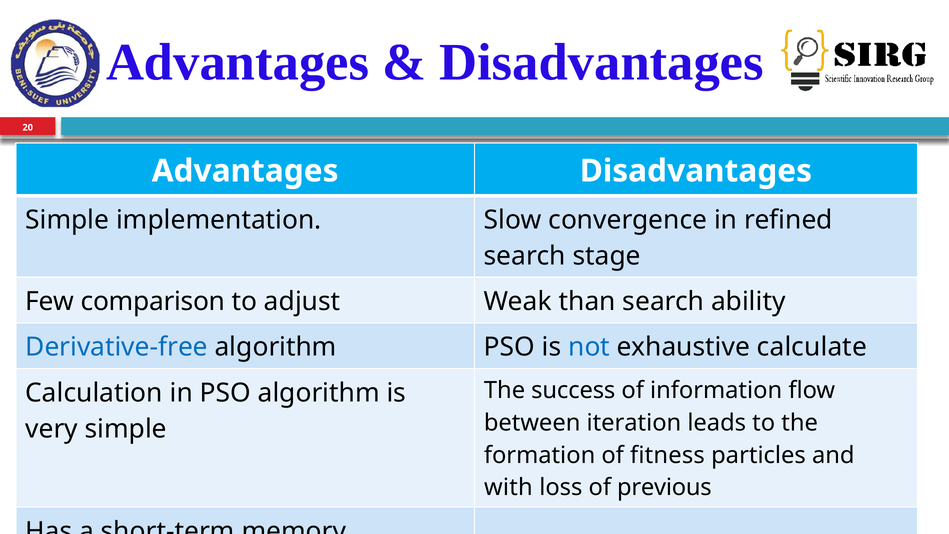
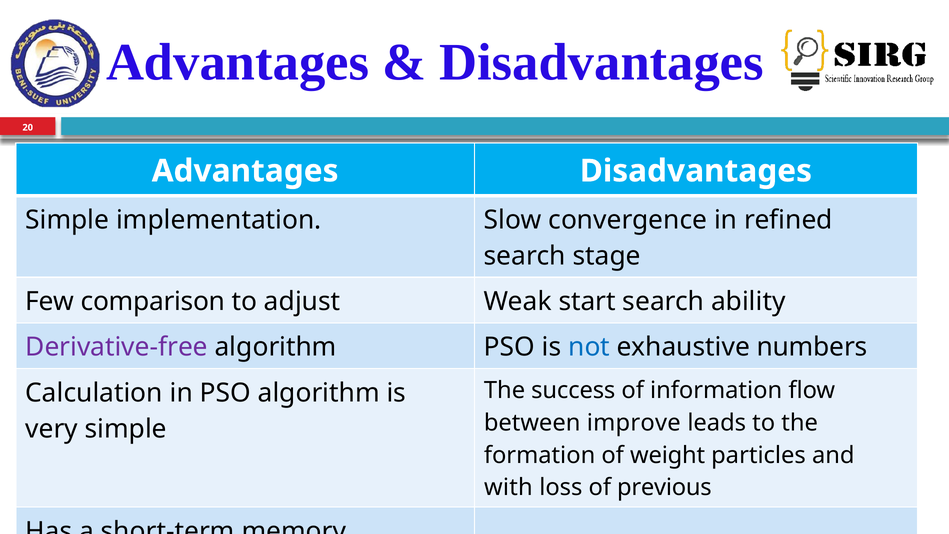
than: than -> start (587, 302)
Derivative-free colour: blue -> purple (117, 347)
calculate: calculate -> numbers (812, 347)
iteration: iteration -> improve (634, 423)
fitness: fitness -> weight (668, 455)
